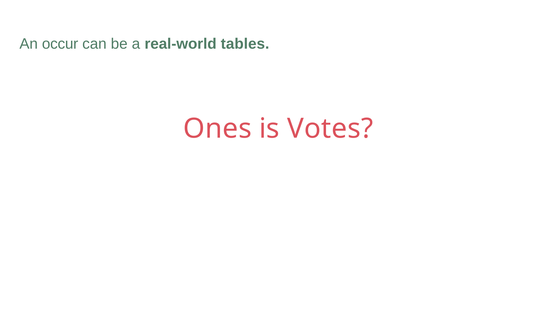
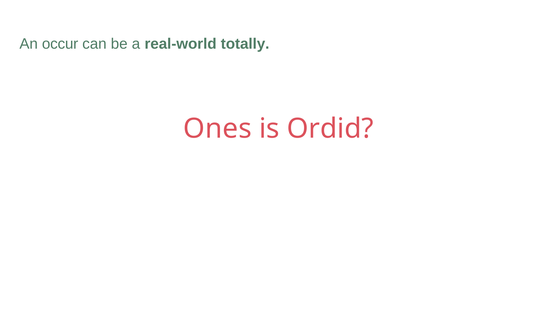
tables: tables -> totally (245, 44)
Votes: Votes -> Ordid (330, 129)
